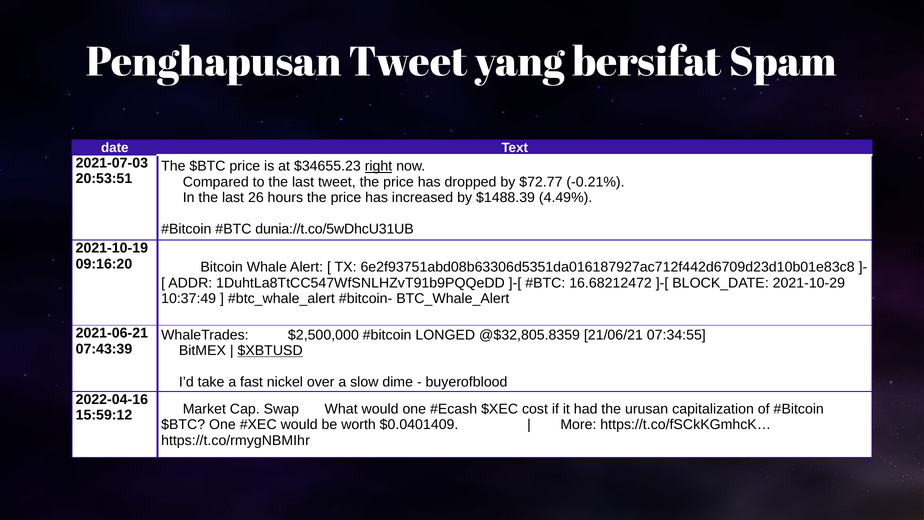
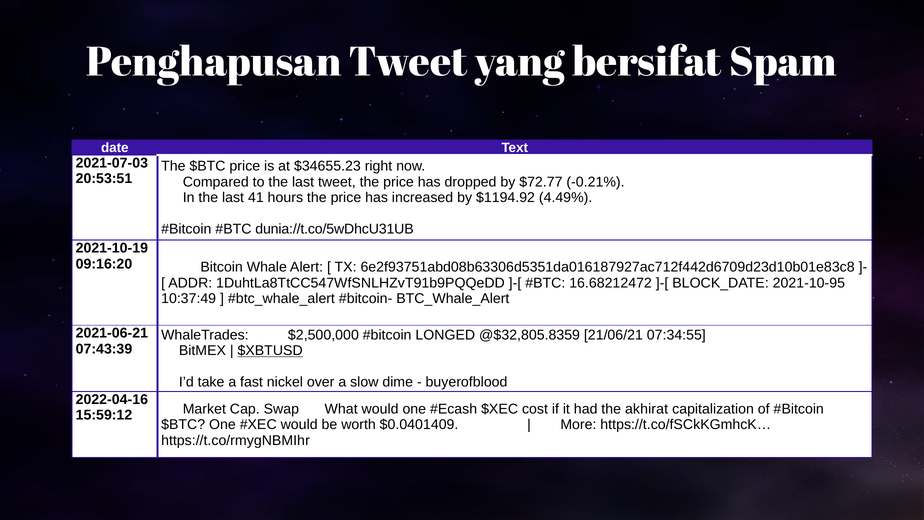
right underline: present -> none (378, 166)
26: 26 -> 41 (256, 198)
$1488.39: $1488.39 -> $1194.92 (506, 198)
2021-10-29: 2021-10-29 -> 2021-10-95 (809, 283)
urusan: urusan -> akhirat (647, 409)
